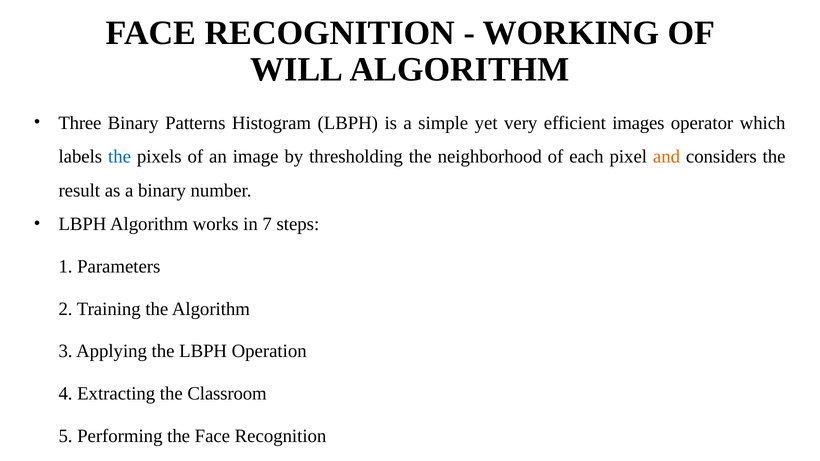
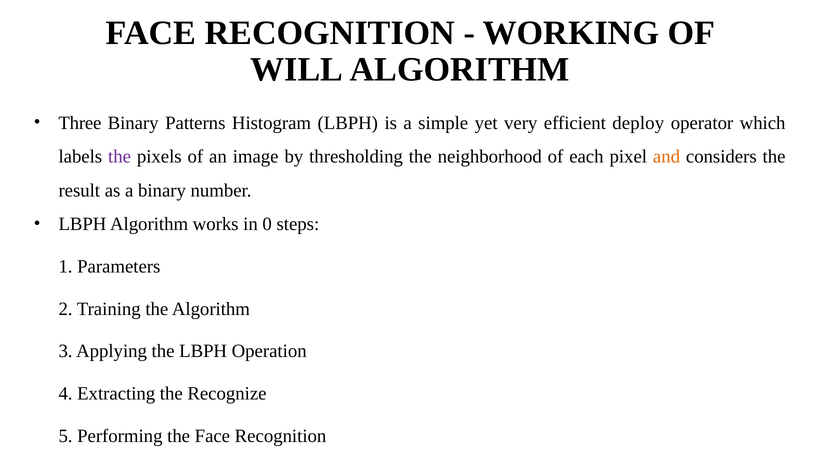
images: images -> deploy (638, 123)
the colour: blue -> purple (120, 157)
7: 7 -> 0 (267, 224)
Classroom: Classroom -> Recognize (227, 394)
